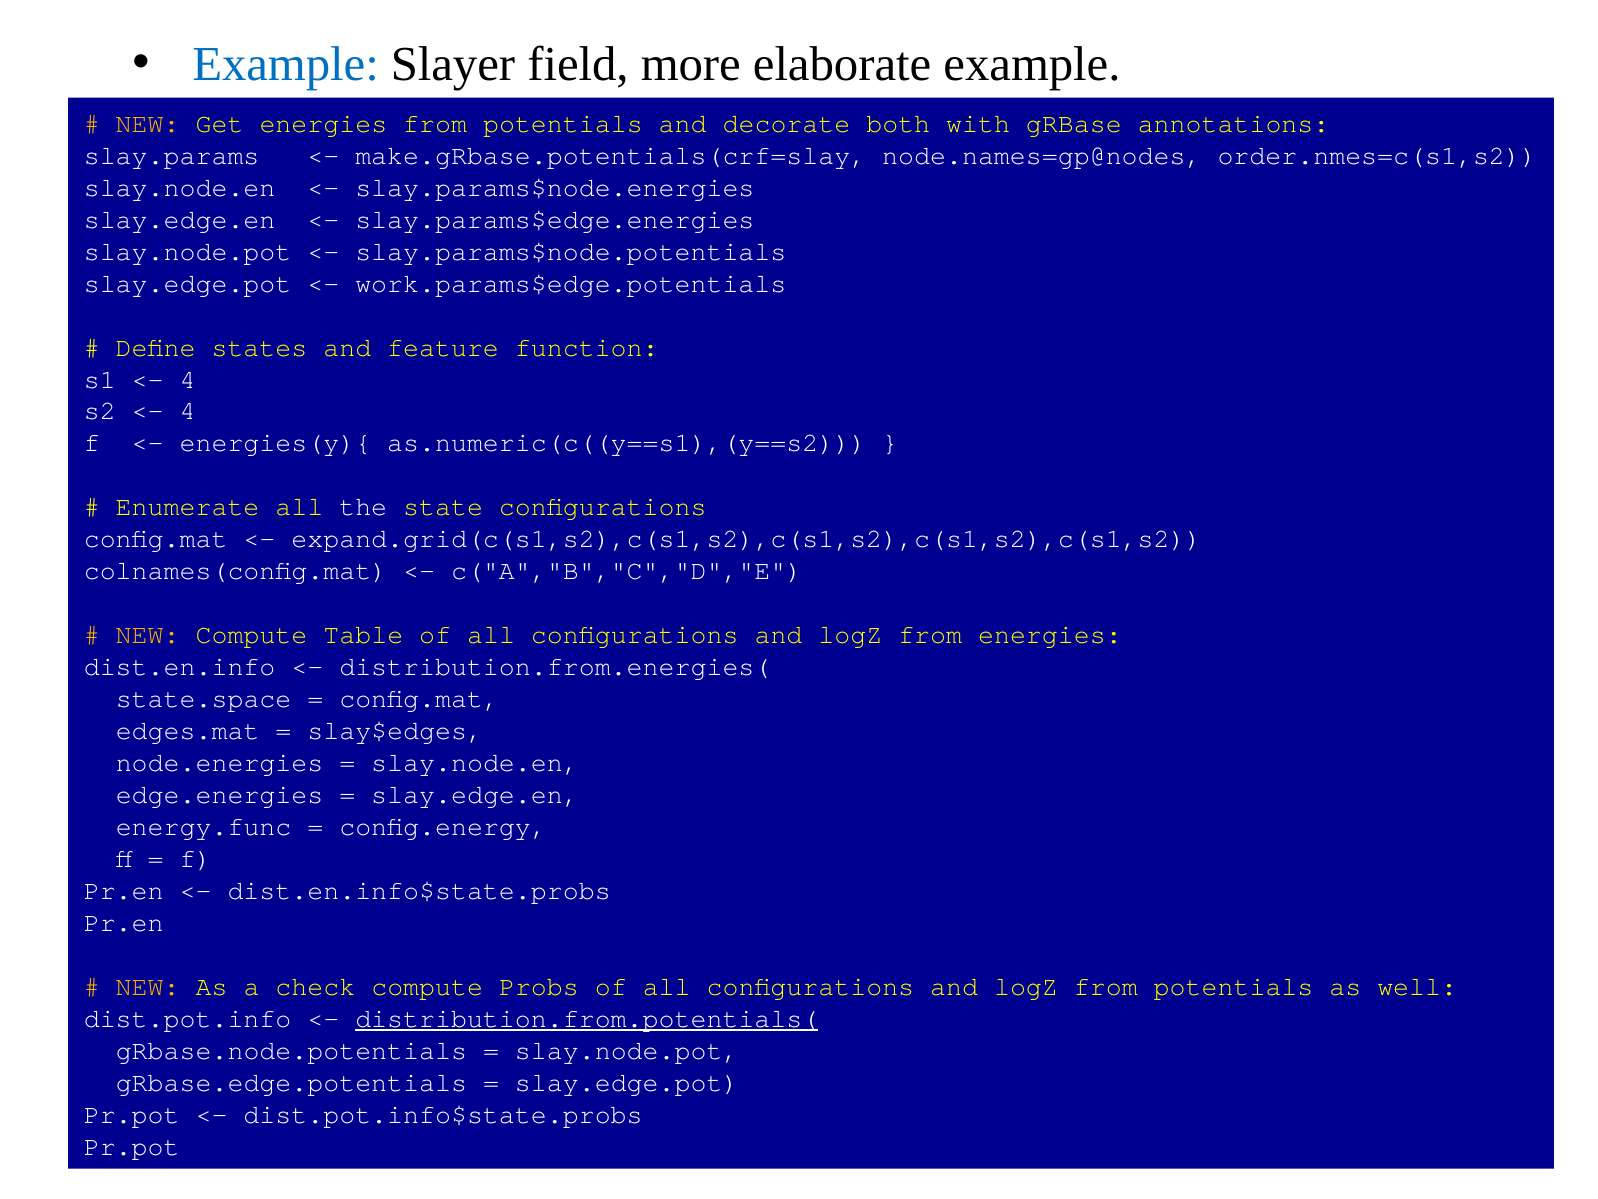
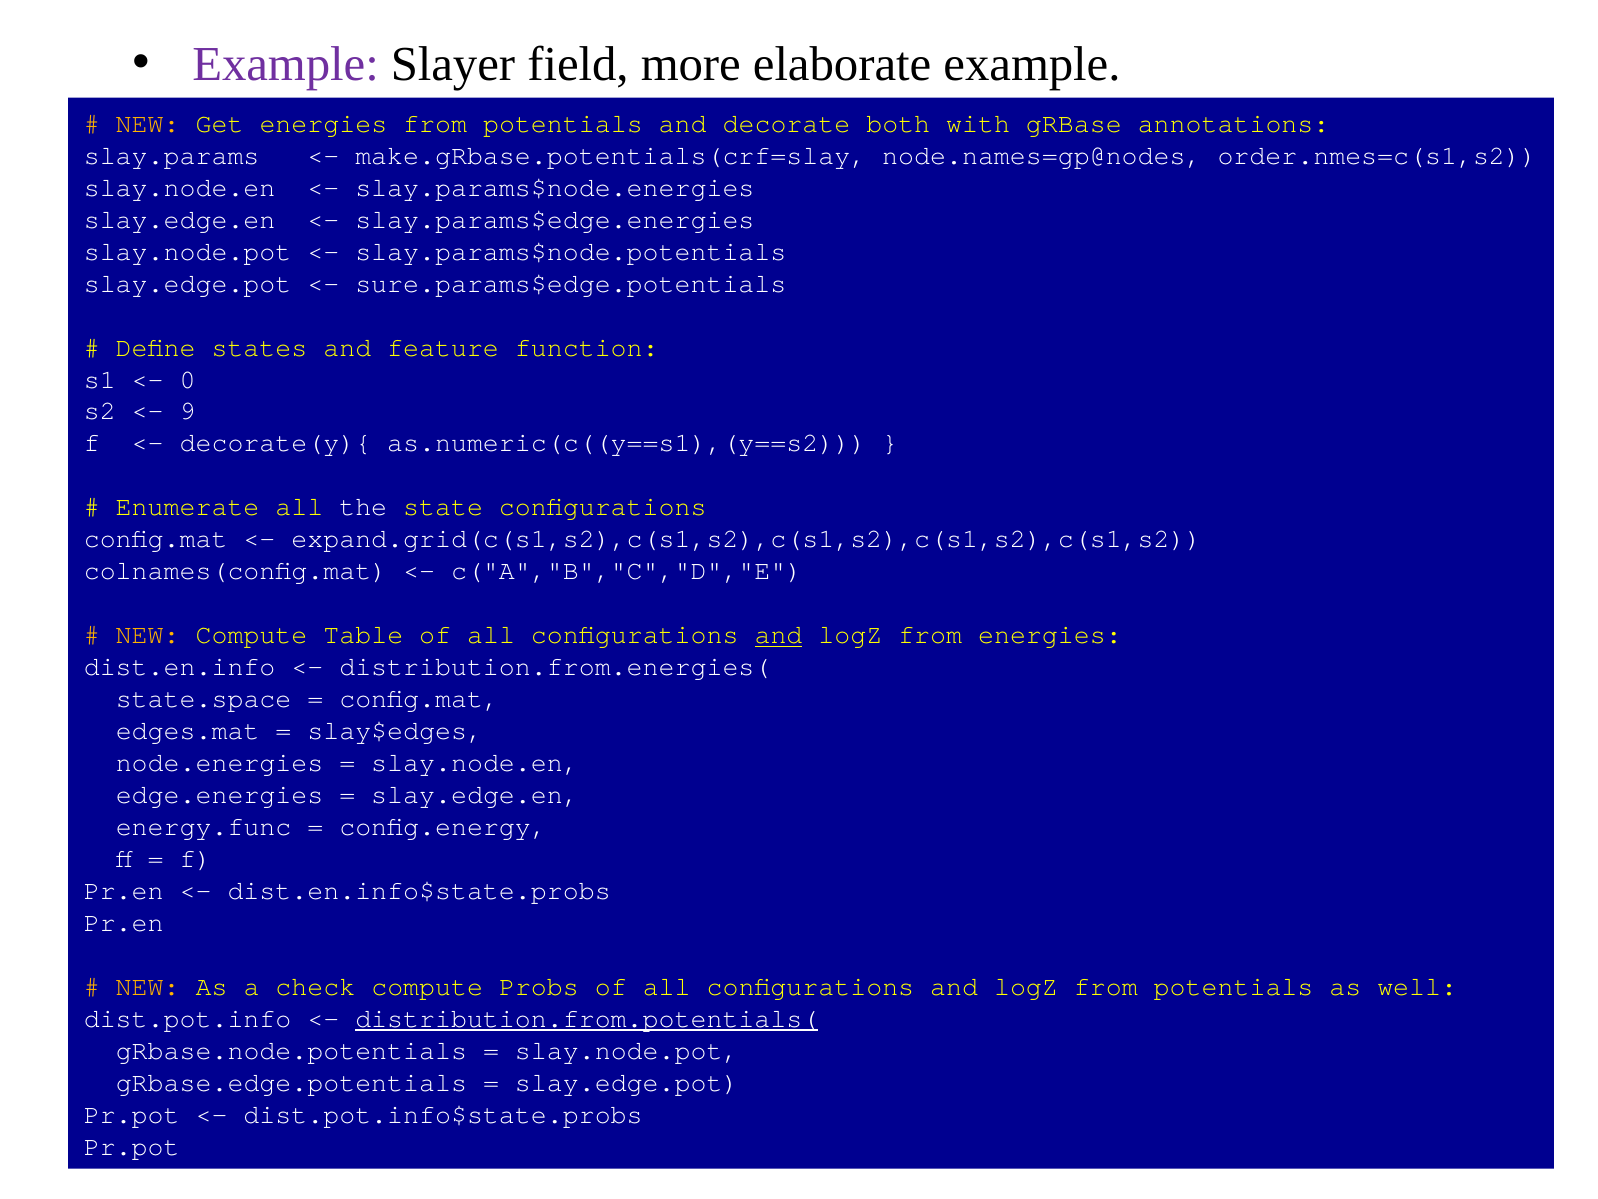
Example colour: blue -> purple (286, 64)
work.params$edge.potentials: work.params$edge.potentials -> sure.params$edge.potentials (571, 283)
4: 4 -> 0 (188, 379)
4: 4 -> 9 (188, 411)
energies(y){: energies(y){ -> decorate(y){ (275, 443)
and underline: none -> present (778, 635)
